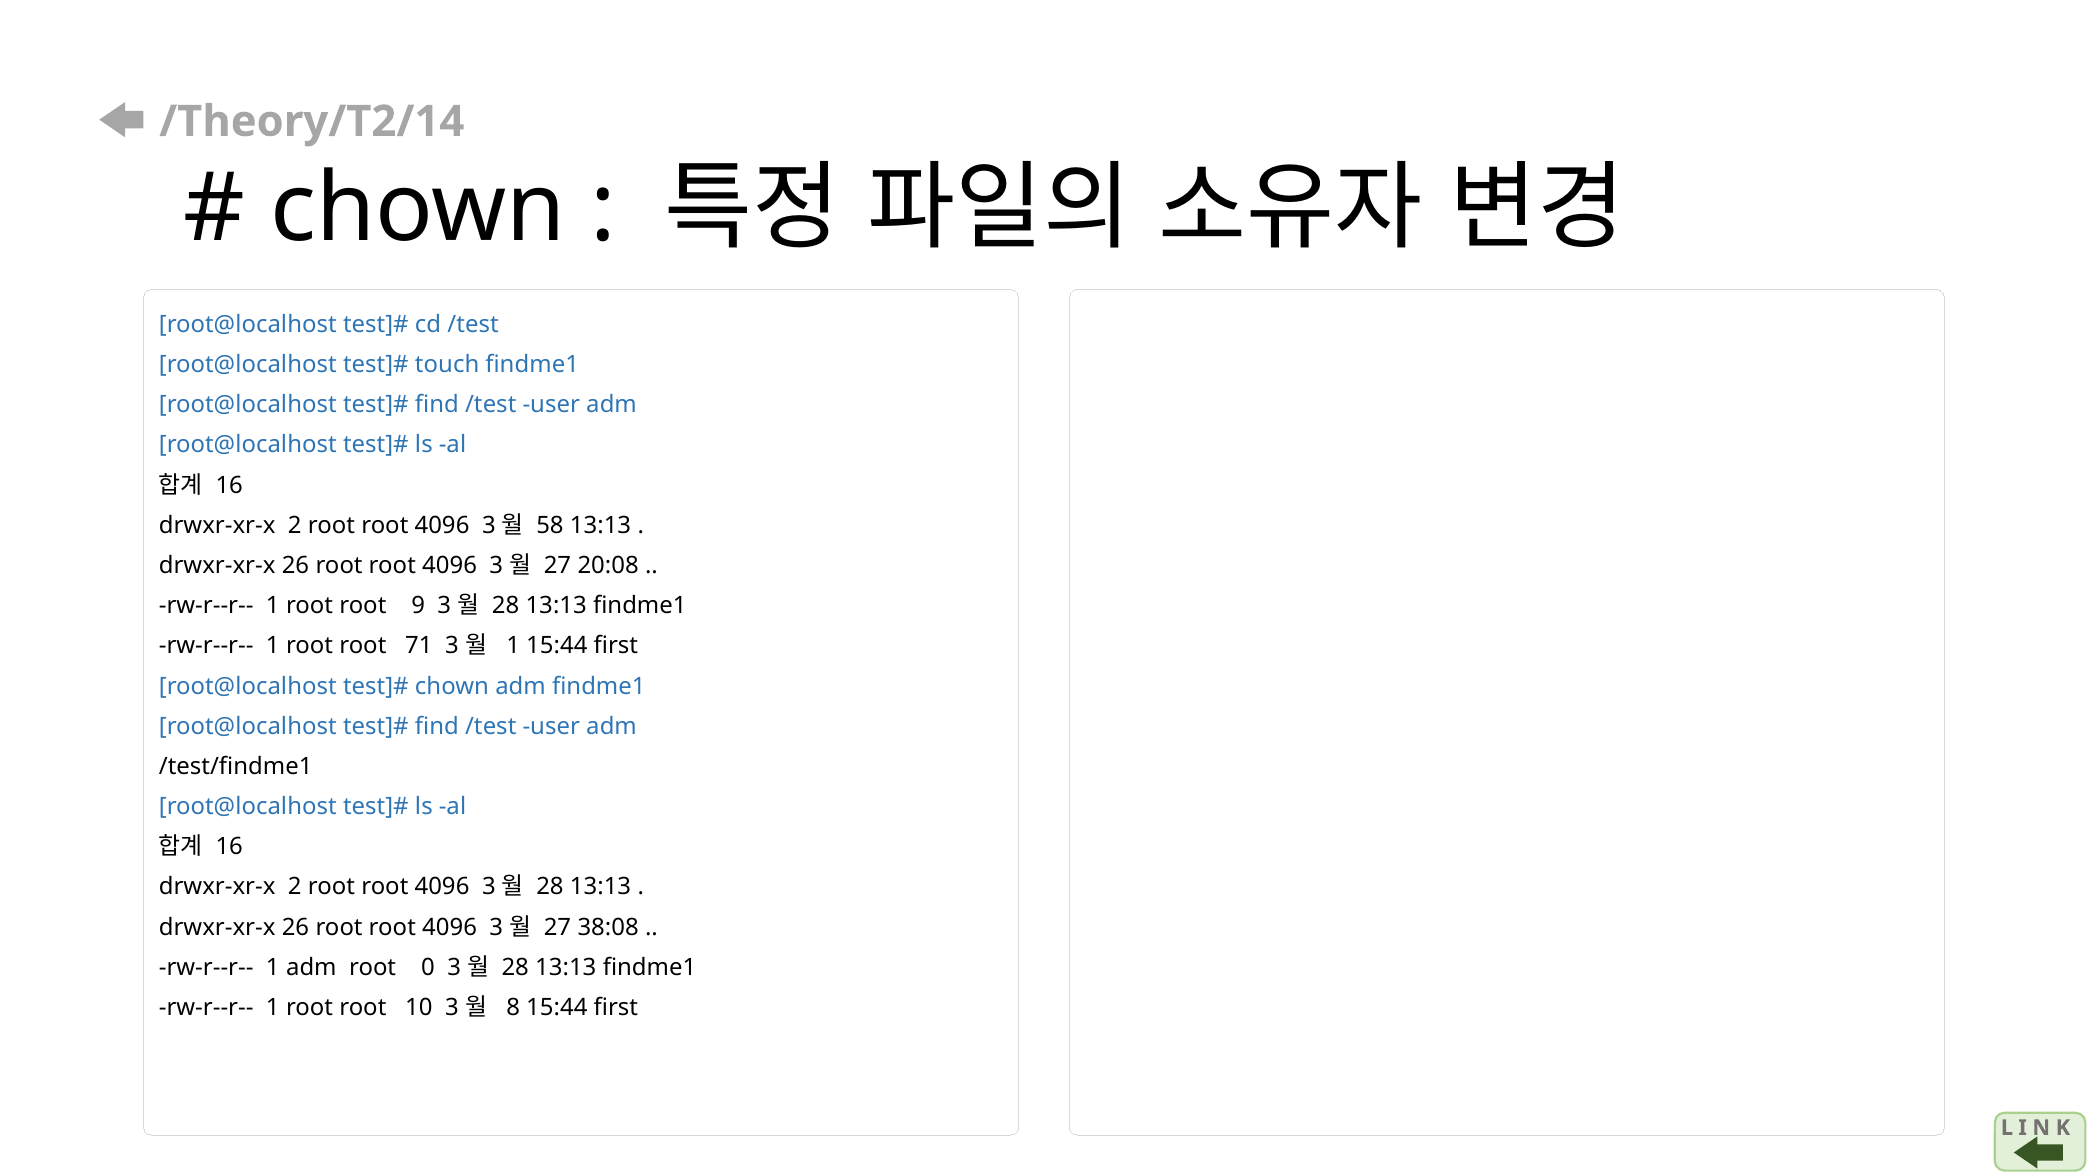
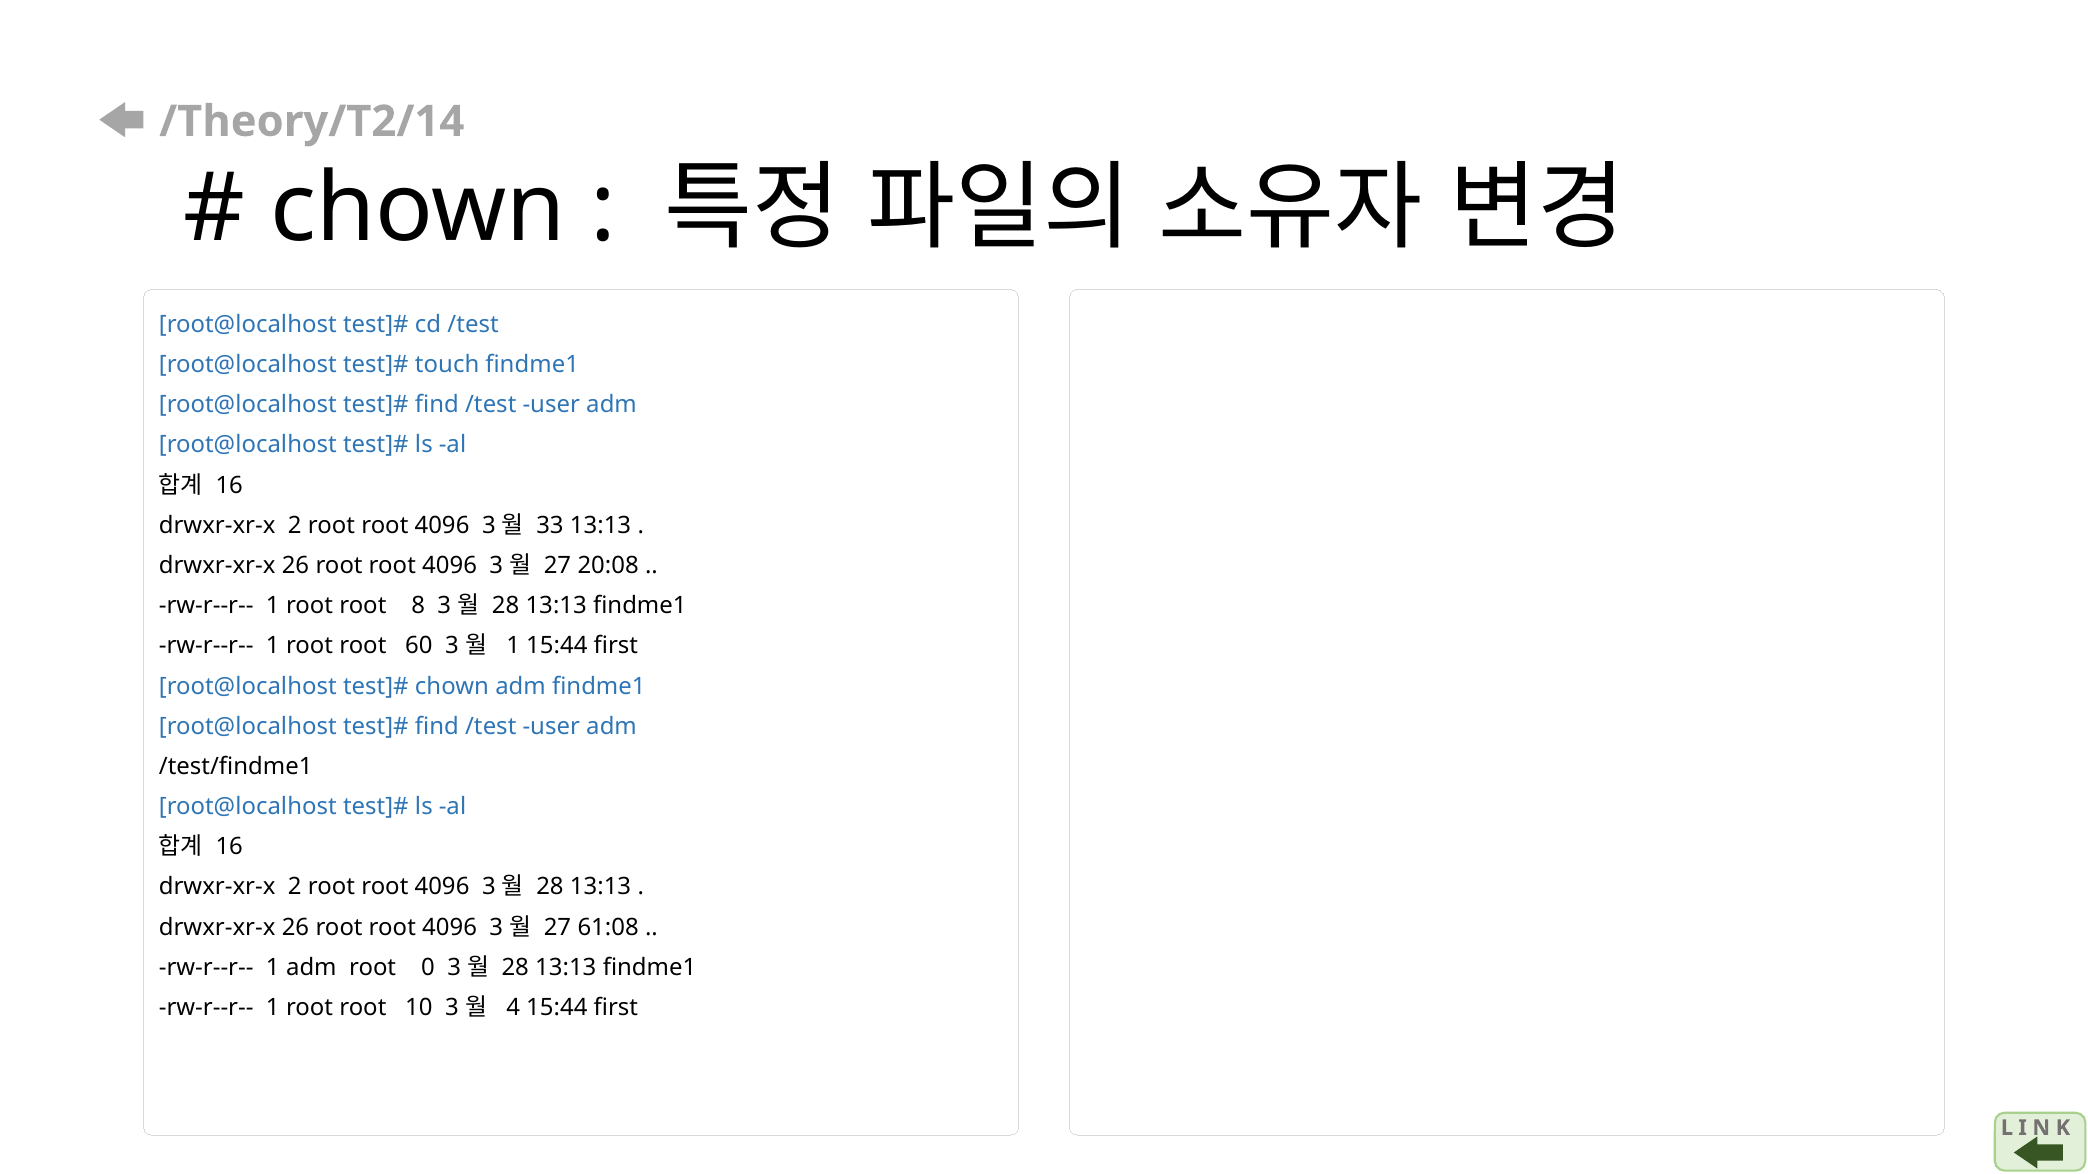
58: 58 -> 33 (550, 526)
9: 9 -> 8 (418, 606)
71: 71 -> 60 (419, 646)
38:08: 38:08 -> 61:08 (608, 928)
8: 8 -> 4 (513, 1008)
